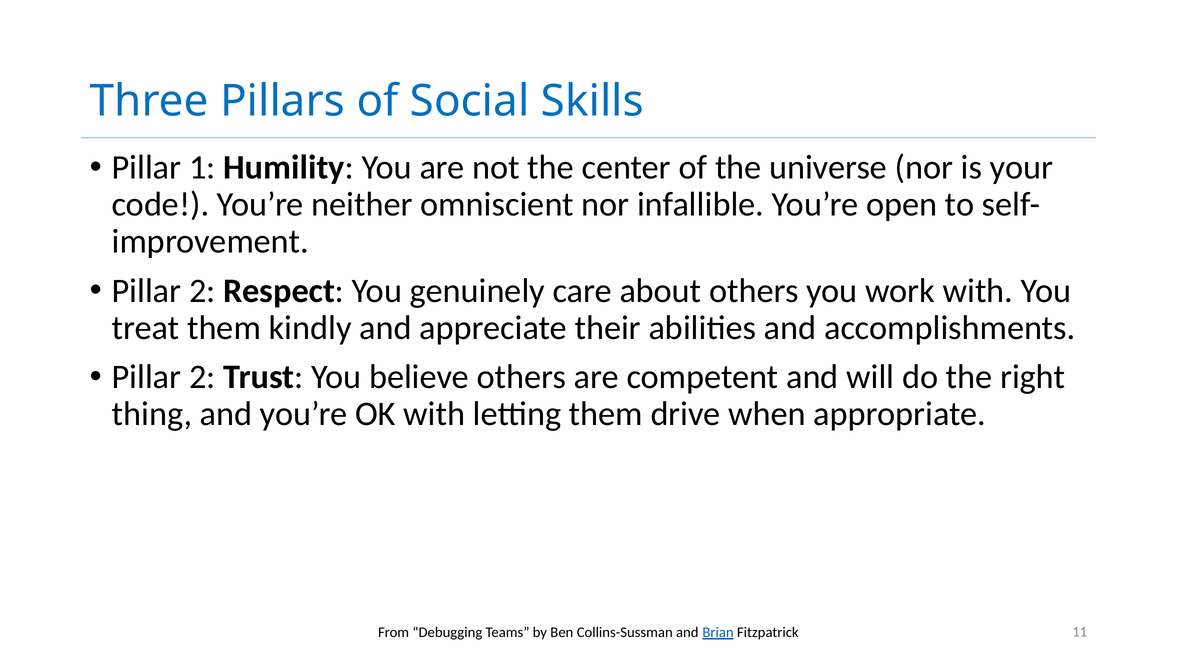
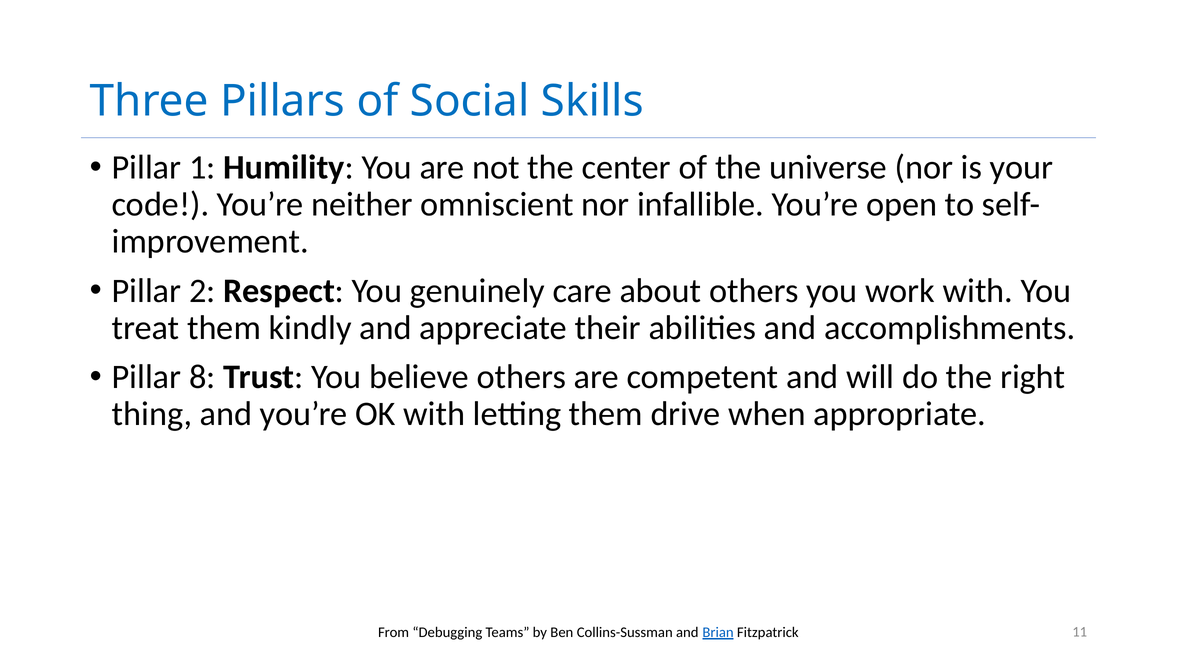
2: 2 -> 8 (202, 377)
